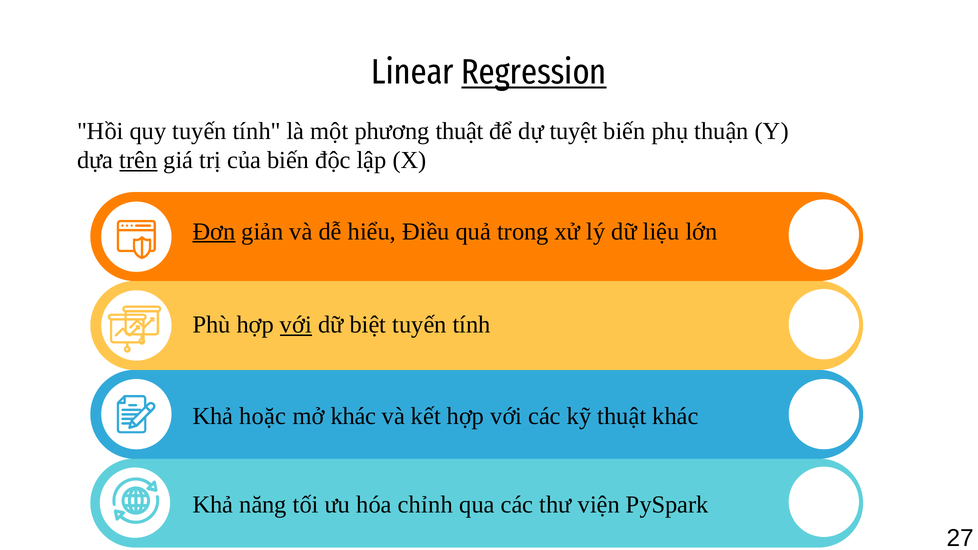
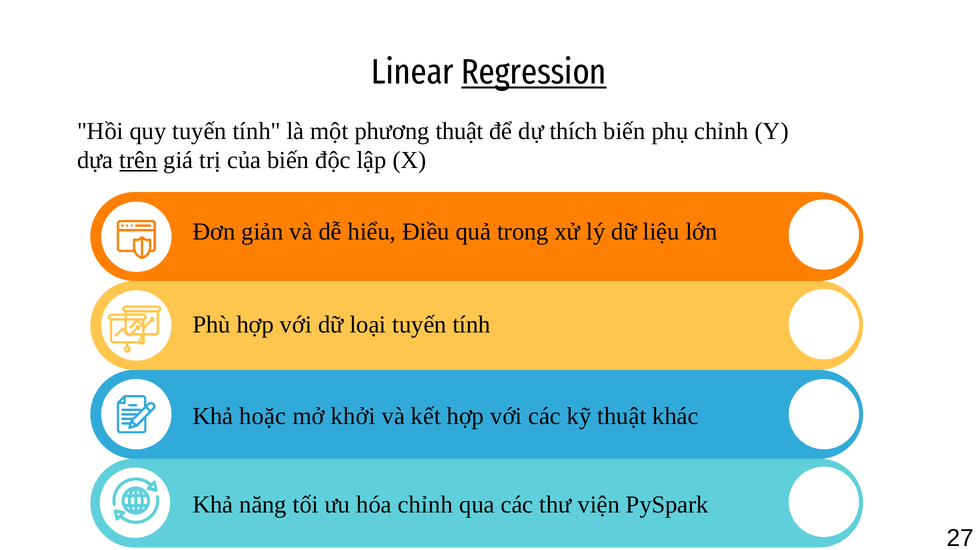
tuyệt: tuyệt -> thích (574, 131)
phụ thuận: thuận -> chỉnh (722, 131)
Đơn underline: present -> none (214, 232)
với underline: present -> none (296, 325)
biệt: biệt -> loại (368, 325)
mở khác: khác -> khởi (353, 416)
